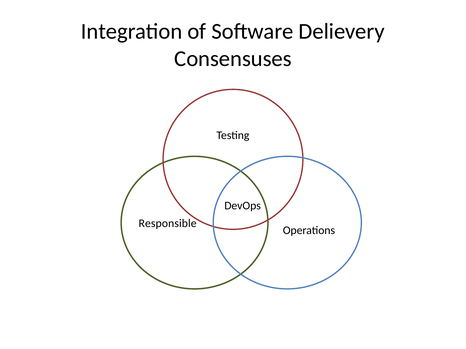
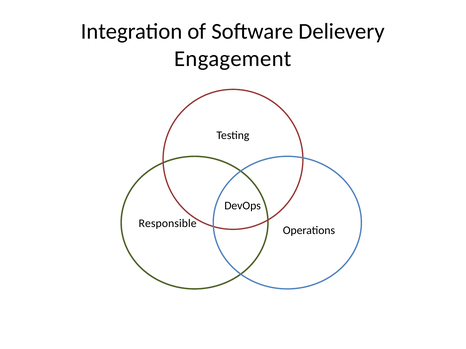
Consensuses: Consensuses -> Engagement (233, 59)
